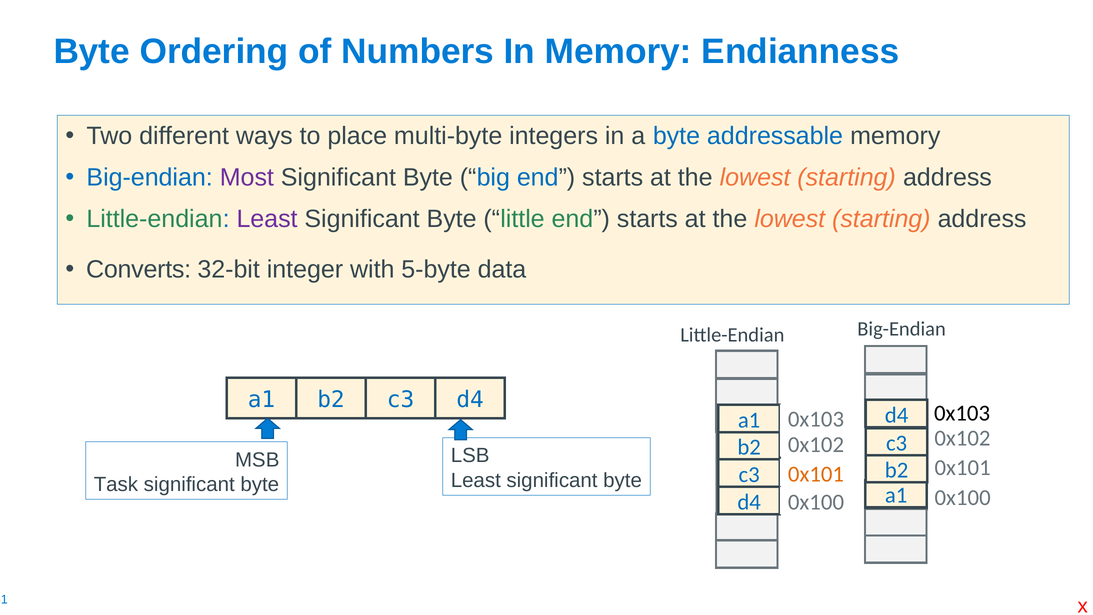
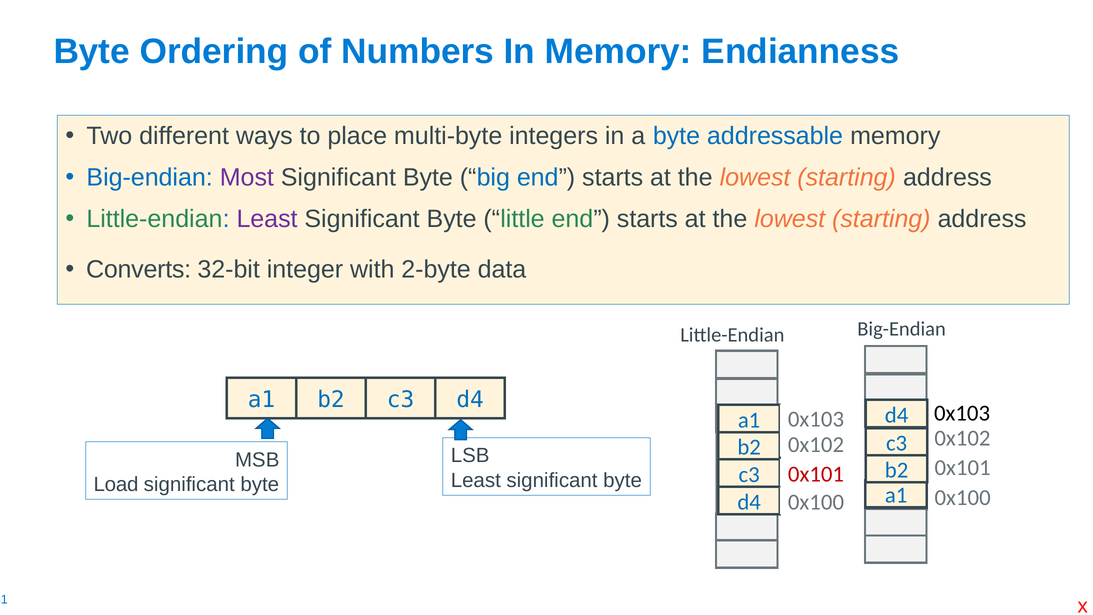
5-byte: 5-byte -> 2-byte (436, 270)
0x101 colour: orange -> red (816, 474)
Task: Task -> Load (116, 484)
